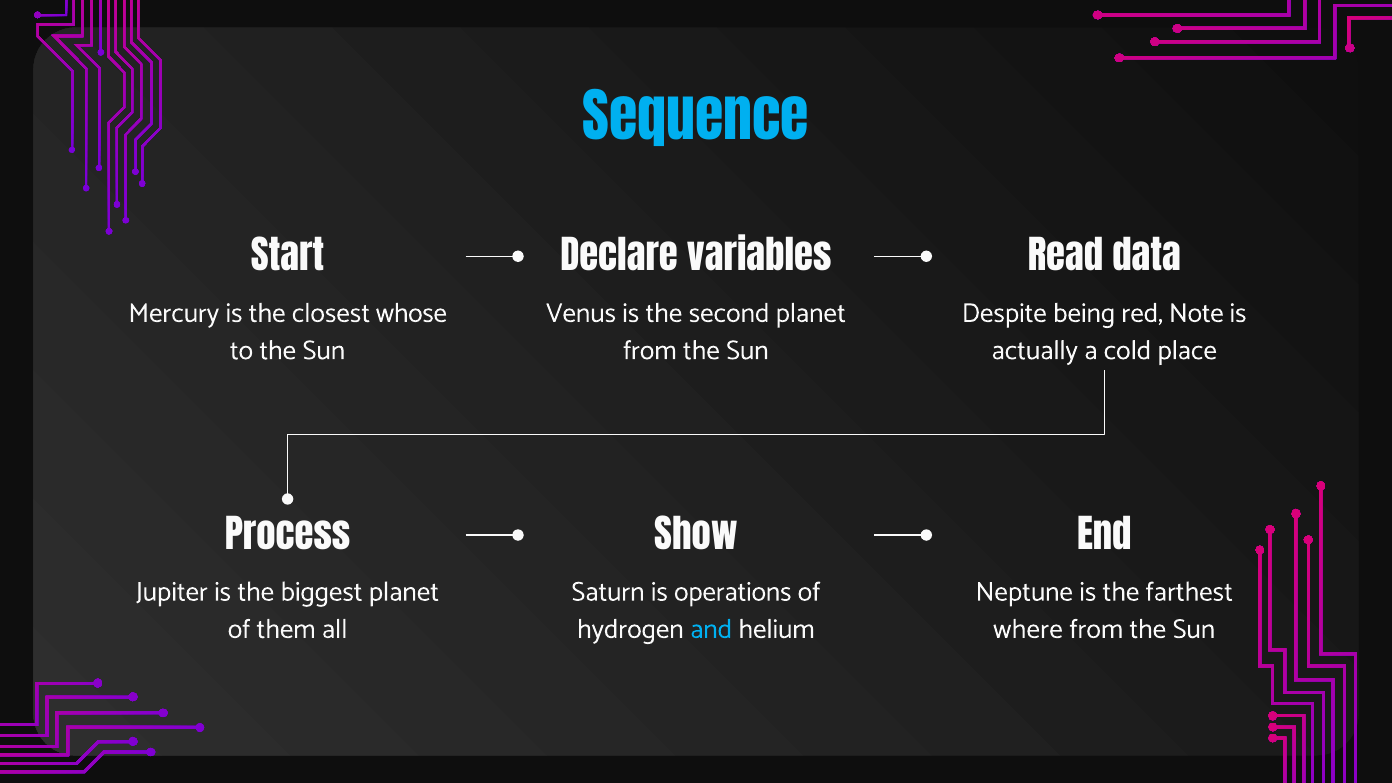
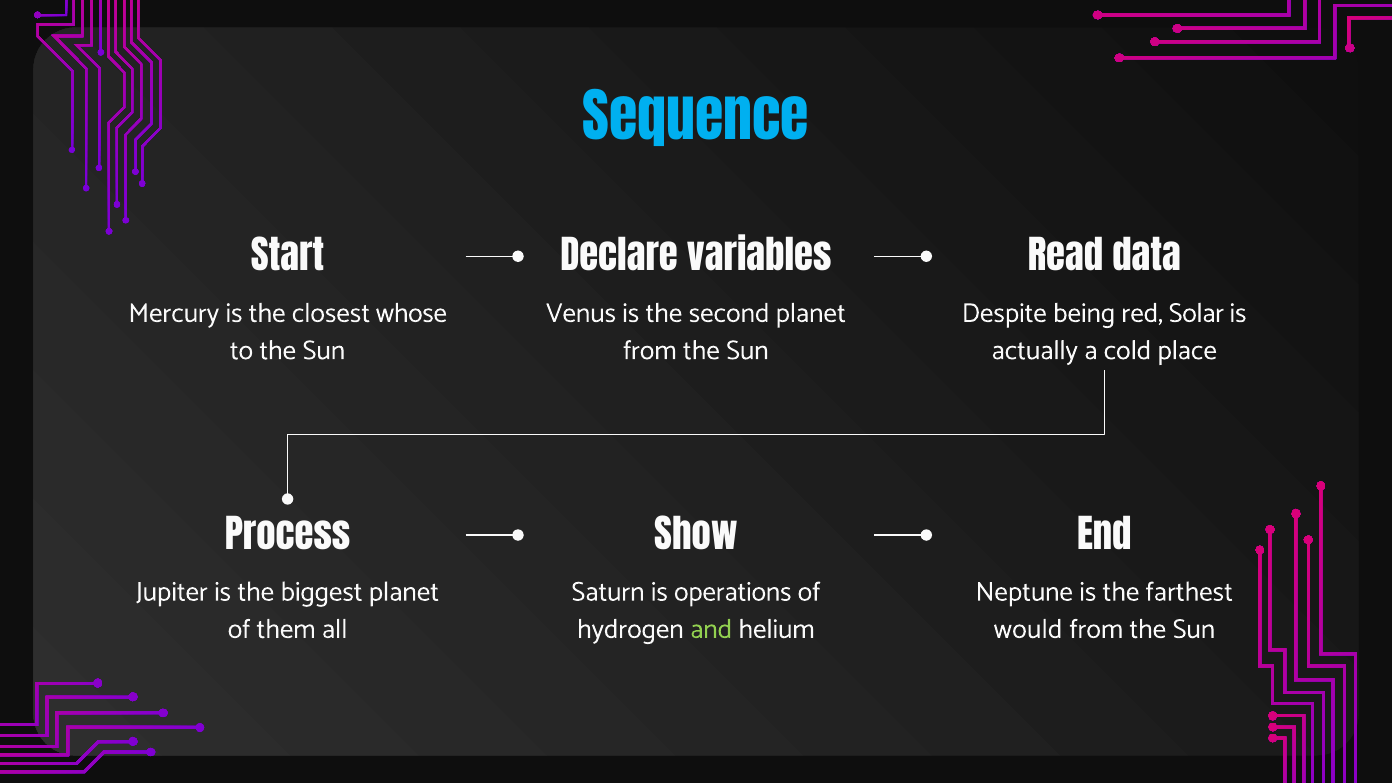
Note: Note -> Solar (1196, 313)
and colour: light blue -> light green (711, 629)
where: where -> would (1028, 629)
